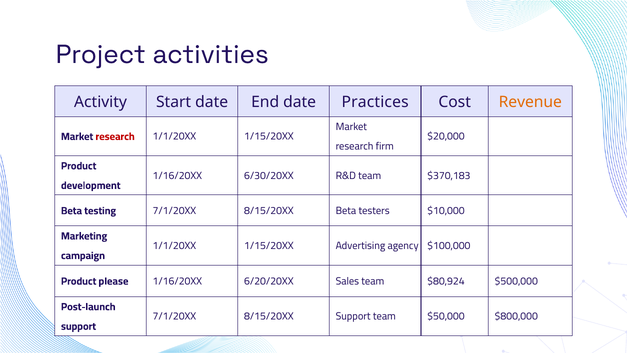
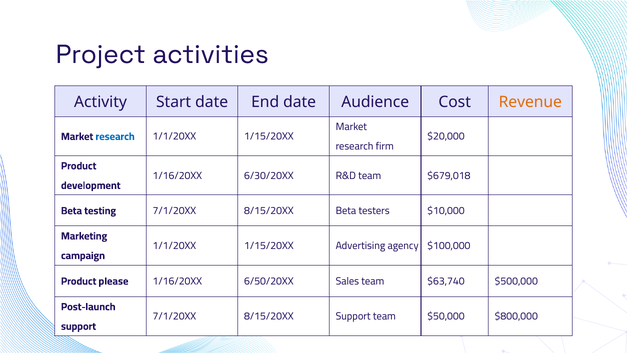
Practices: Practices -> Audience (375, 102)
research colour: red -> blue (115, 136)
$370,183: $370,183 -> $679,018 (449, 176)
6/20/20XX: 6/20/20XX -> 6/50/20XX (269, 281)
$80,924: $80,924 -> $63,740 (446, 281)
